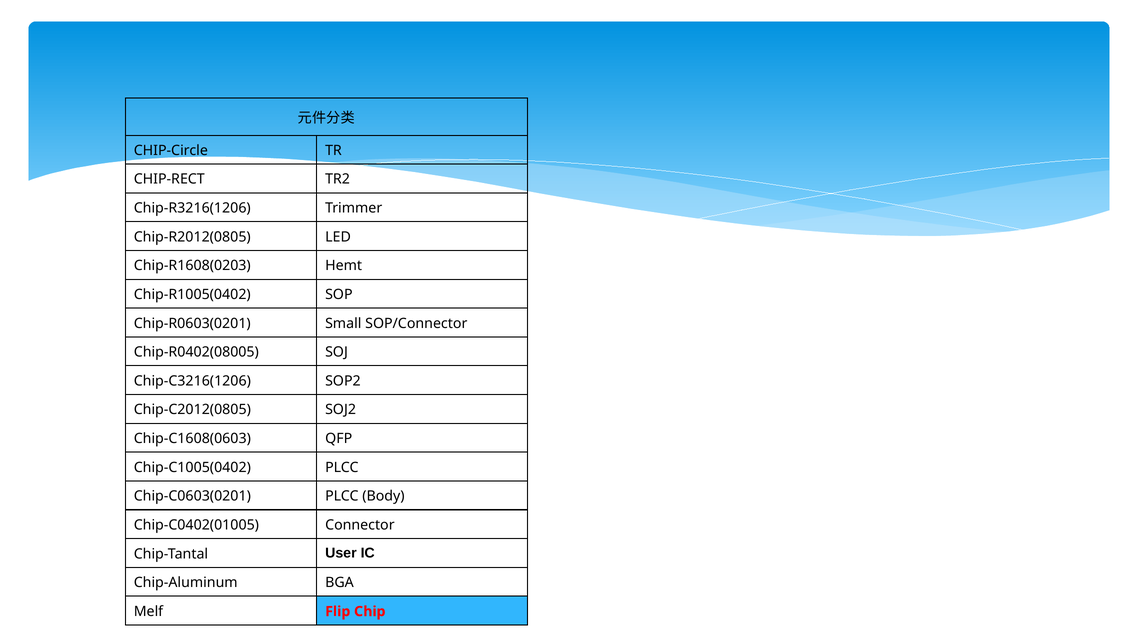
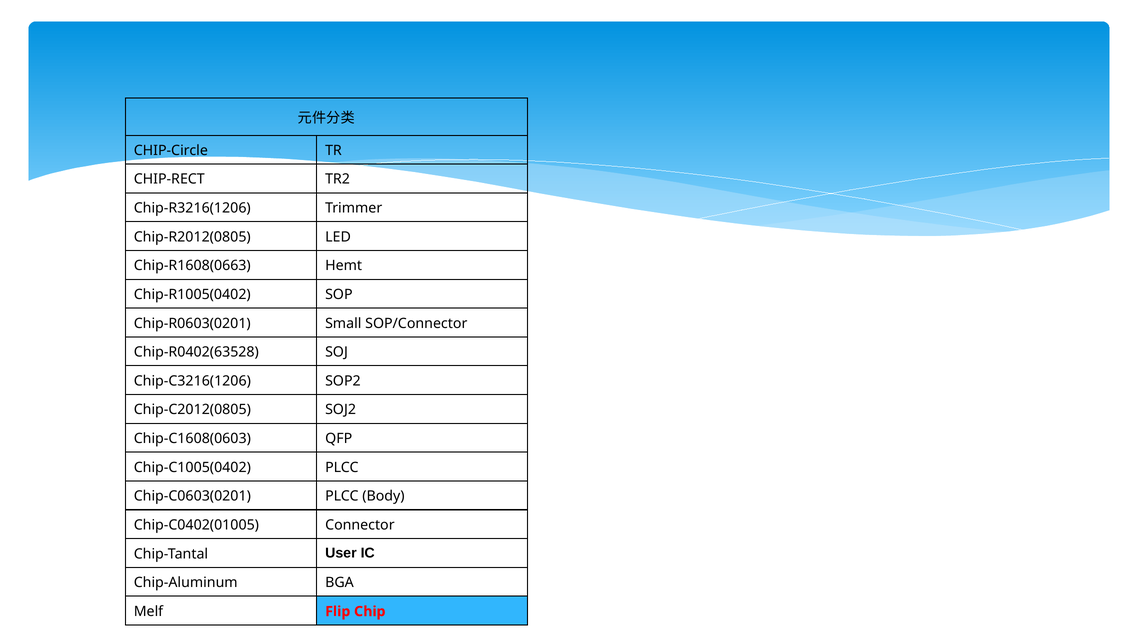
Chip-R1608(0203: Chip-R1608(0203 -> Chip-R1608(0663 (192, 266)
Chip-R0402(08005: Chip-R0402(08005 -> Chip-R0402(63528 (196, 352)
